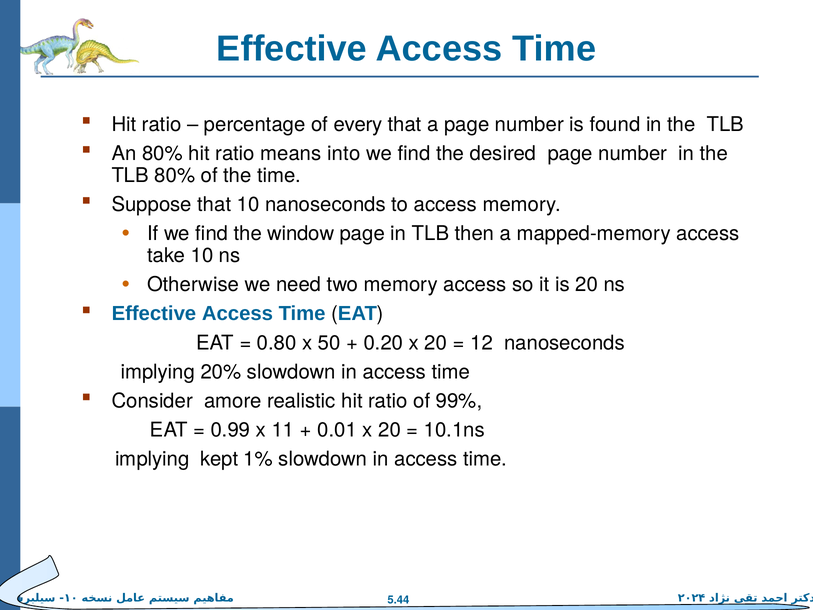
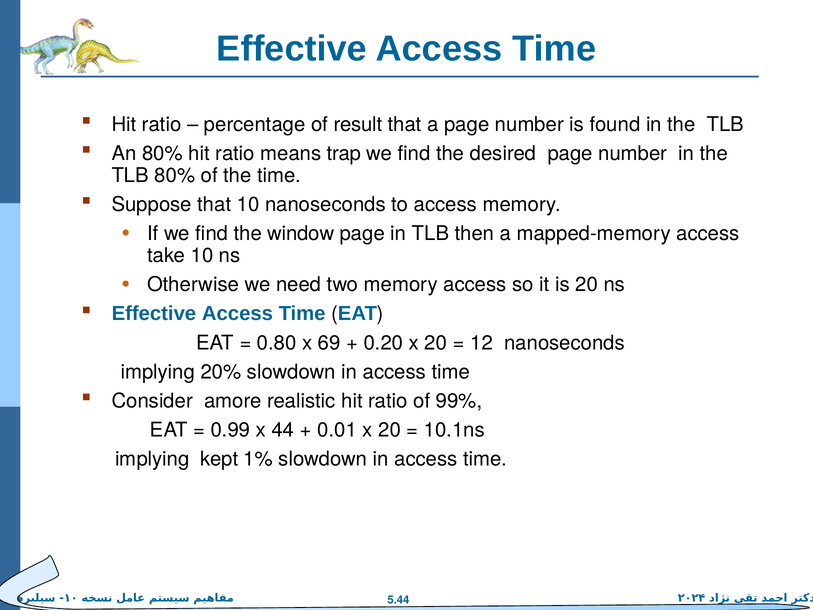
every: every -> result (358, 124)
into: into -> trap (344, 153)
50: 50 -> 69 (329, 343)
11: 11 -> 44 (283, 430)
